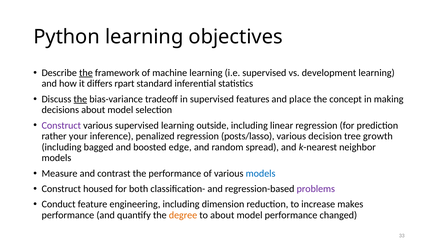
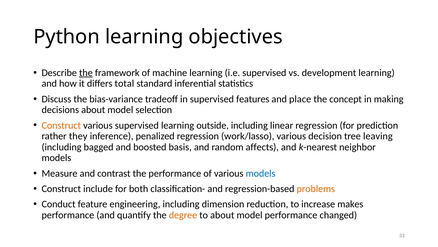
rpart: rpart -> total (124, 83)
the underline: present -> none (80, 99)
Construct colour: purple -> orange (61, 125)
your: your -> they (78, 136)
posts/lasso: posts/lasso -> work/lasso (248, 136)
growth: growth -> leaving (378, 136)
edge: edge -> basis (180, 147)
spread: spread -> affects (262, 147)
housed: housed -> include (98, 188)
problems colour: purple -> orange (316, 188)
